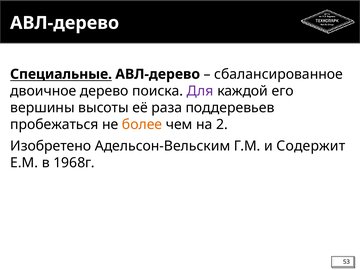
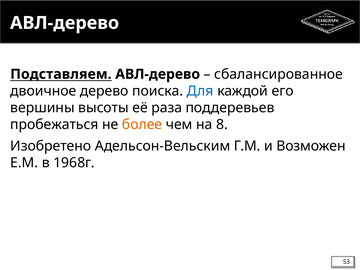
Специальные: Специальные -> Подставляем (61, 74)
Для colour: purple -> blue (200, 91)
2: 2 -> 8 (222, 125)
Содержит: Содержит -> Возможен (311, 146)
